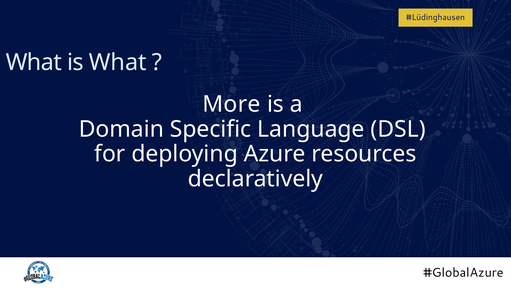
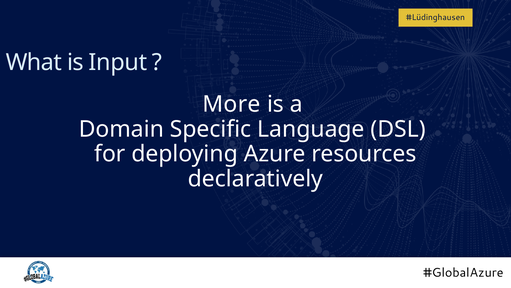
is What: What -> Input (118, 62)
